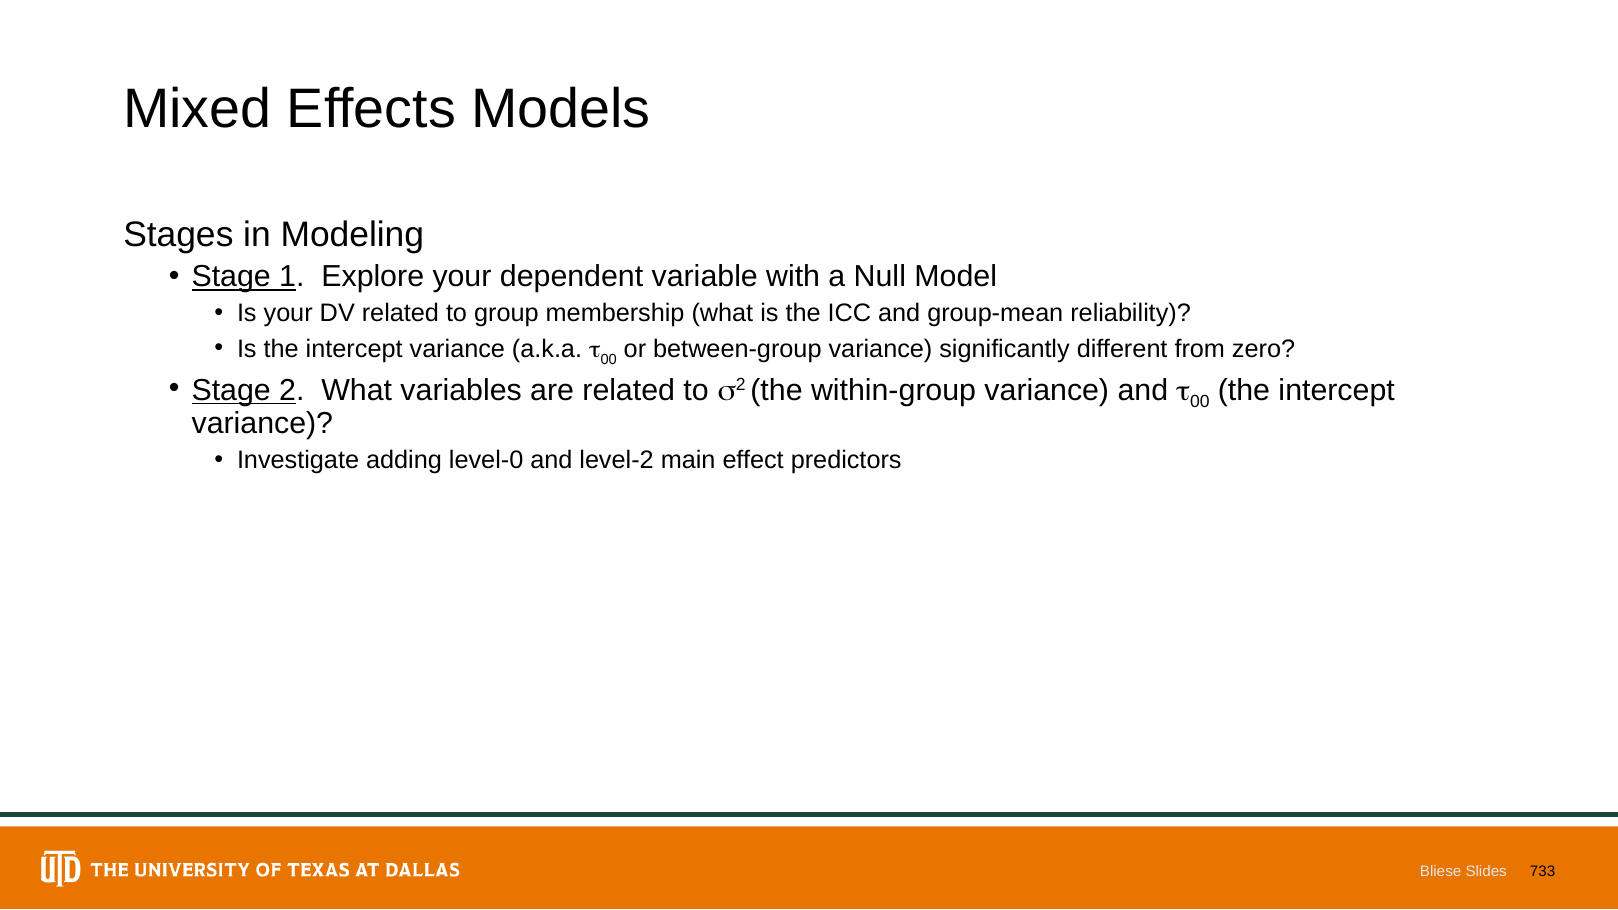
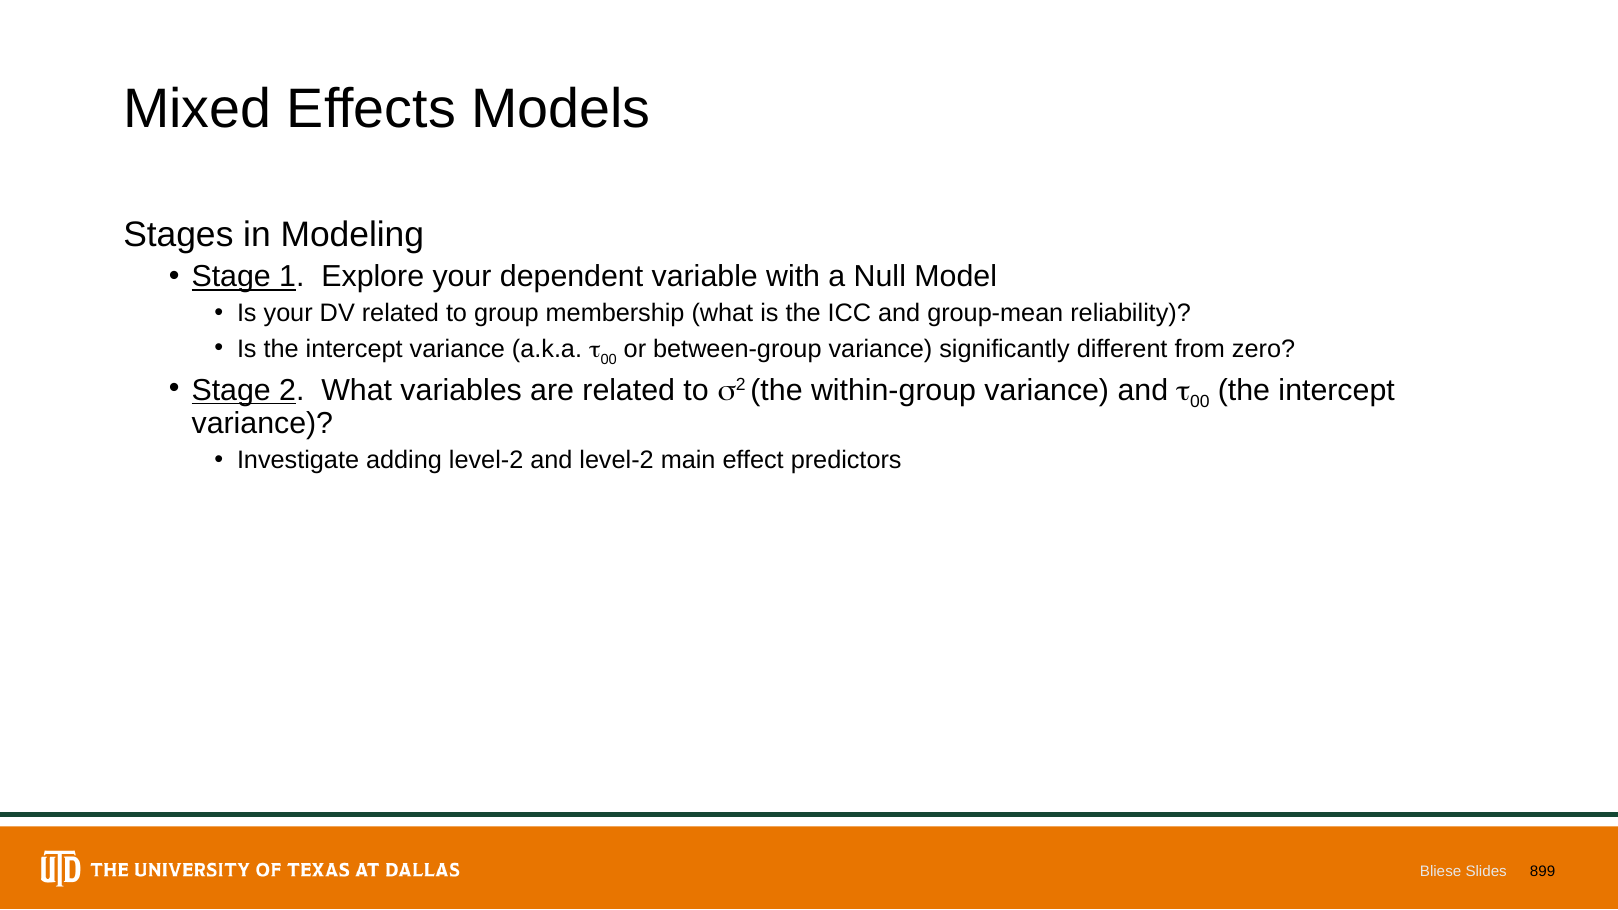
adding level-0: level-0 -> level-2 (486, 460)
733: 733 -> 899 (1543, 872)
